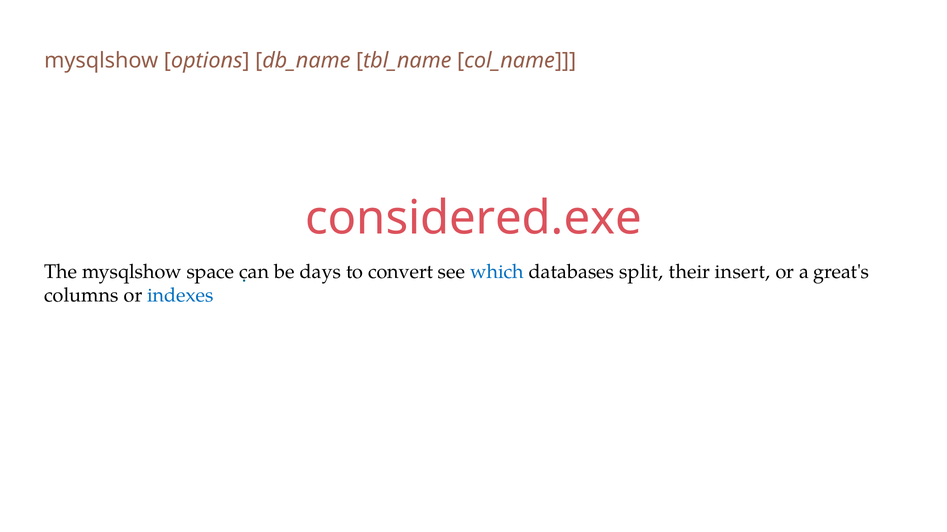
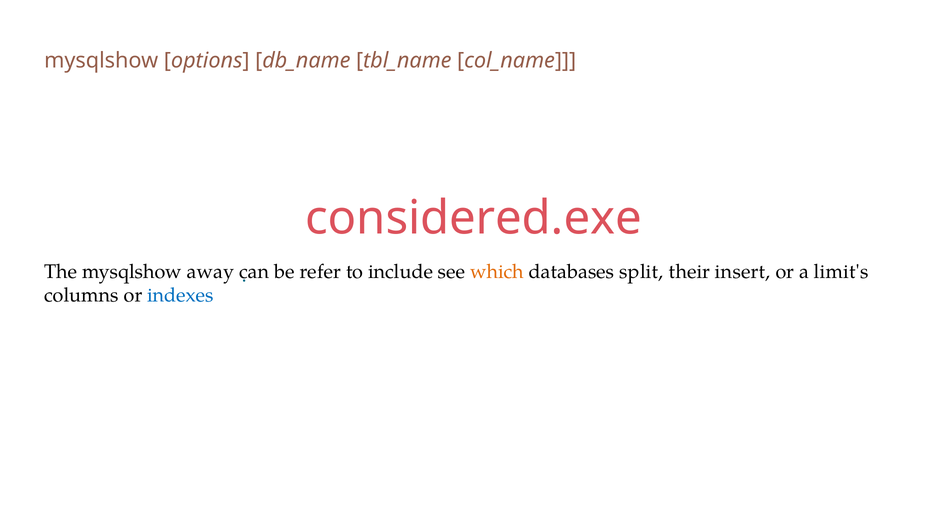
space: space -> away (210, 272)
days: days -> refer (320, 272)
convert: convert -> include (401, 272)
which colour: blue -> orange (497, 272)
great's: great's -> limit's (841, 272)
